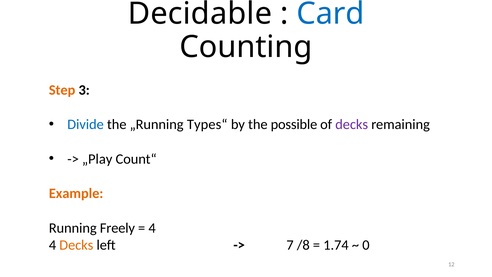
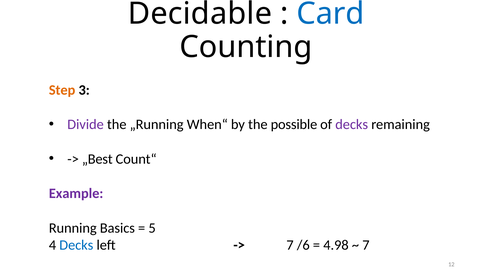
Divide colour: blue -> purple (86, 124)
Types“: Types“ -> When“ (207, 124)
„Play: „Play -> „Best (97, 159)
Example colour: orange -> purple (76, 193)
Freely: Freely -> Basics (117, 228)
4: 4 -> 5 (152, 228)
Decks colour: orange -> blue (76, 245)
/8: /8 -> /6 (303, 245)
1.74: 1.74 -> 4.98 (336, 245)
0: 0 -> 7 (366, 245)
